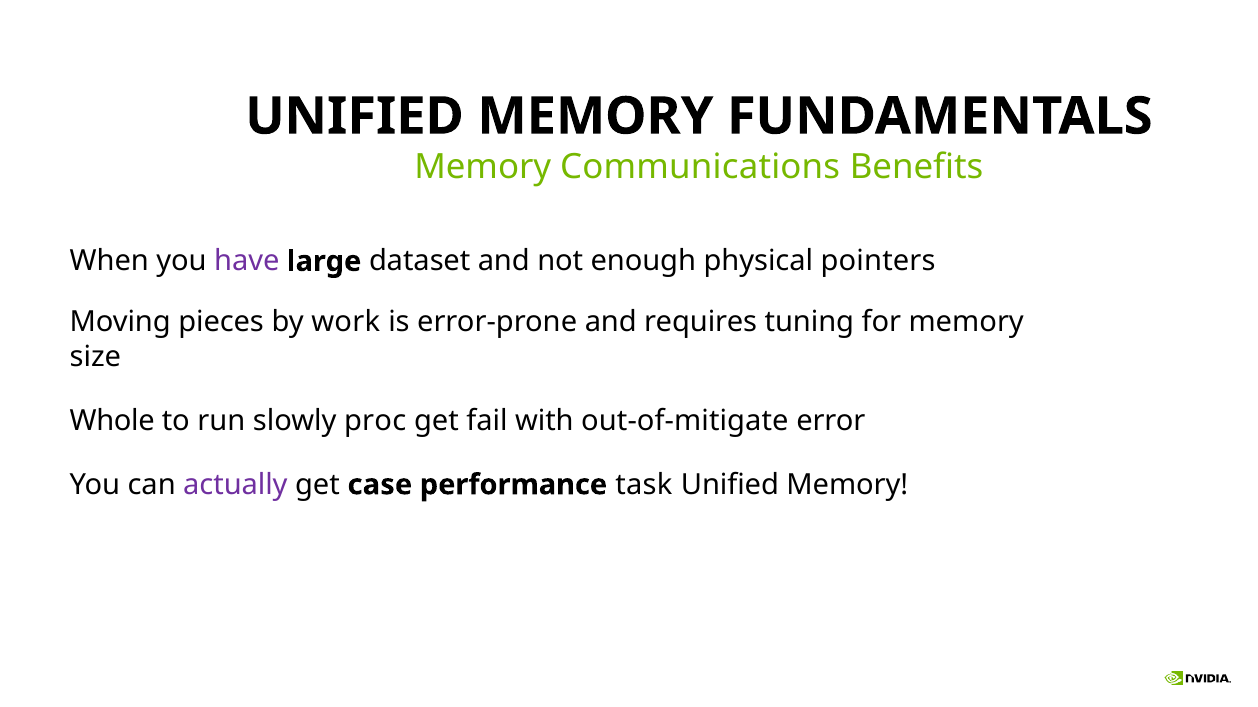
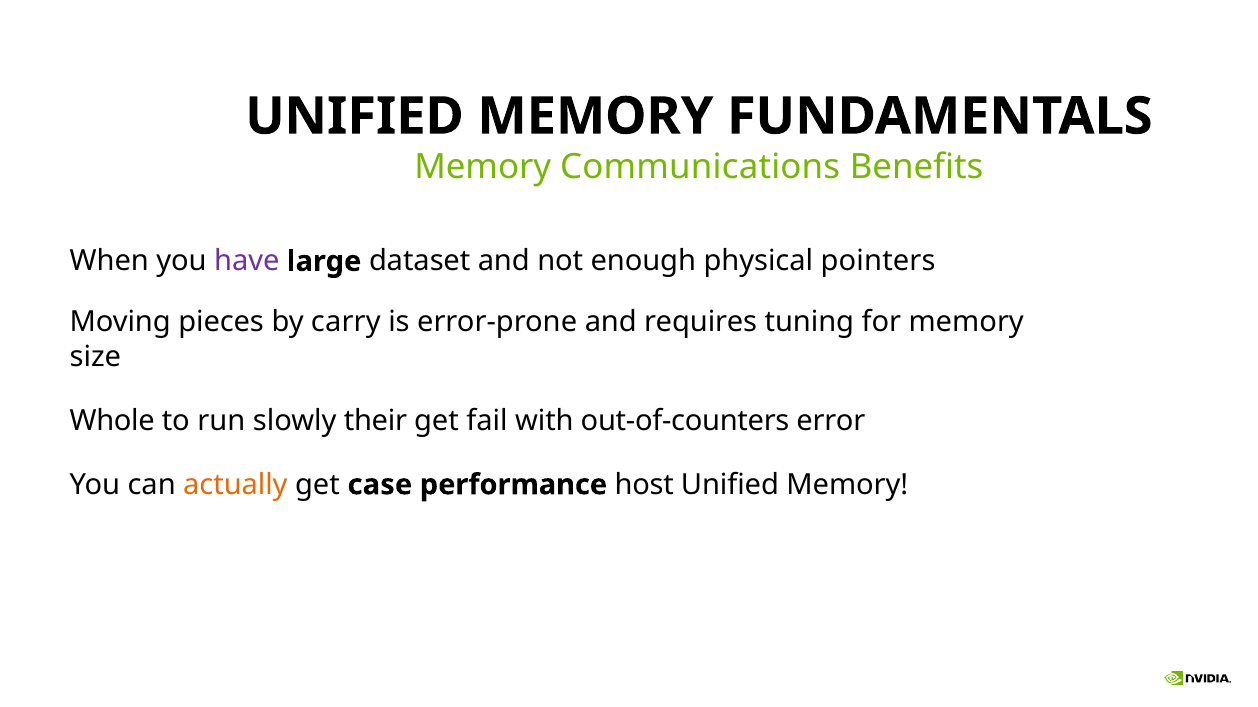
work: work -> carry (346, 322)
proc: proc -> their (375, 421)
out-of-mitigate: out-of-mitigate -> out-of-counters (685, 421)
actually colour: purple -> orange (235, 485)
task: task -> host (644, 485)
